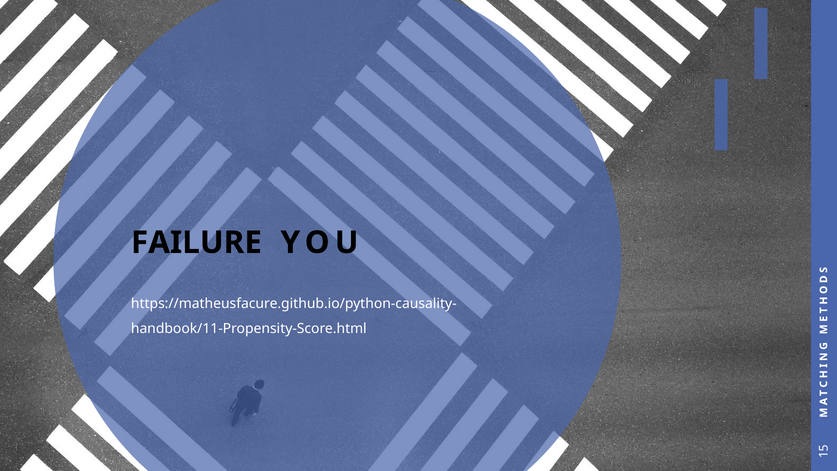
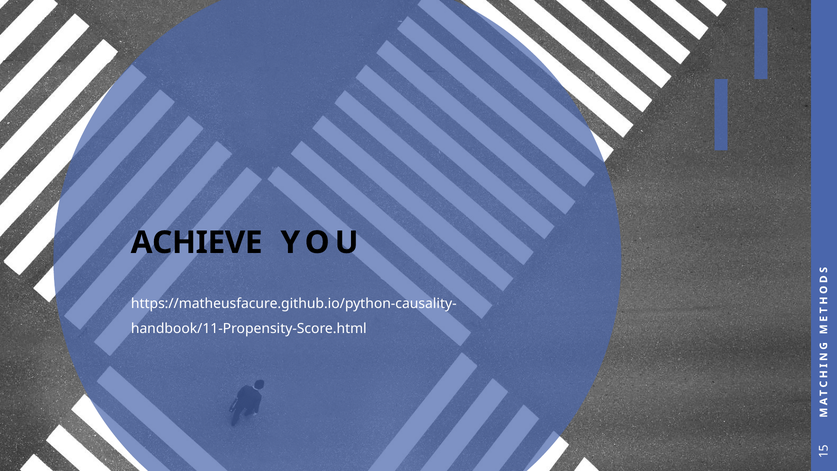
FAILURE: FAILURE -> ACHIEVE (197, 242)
